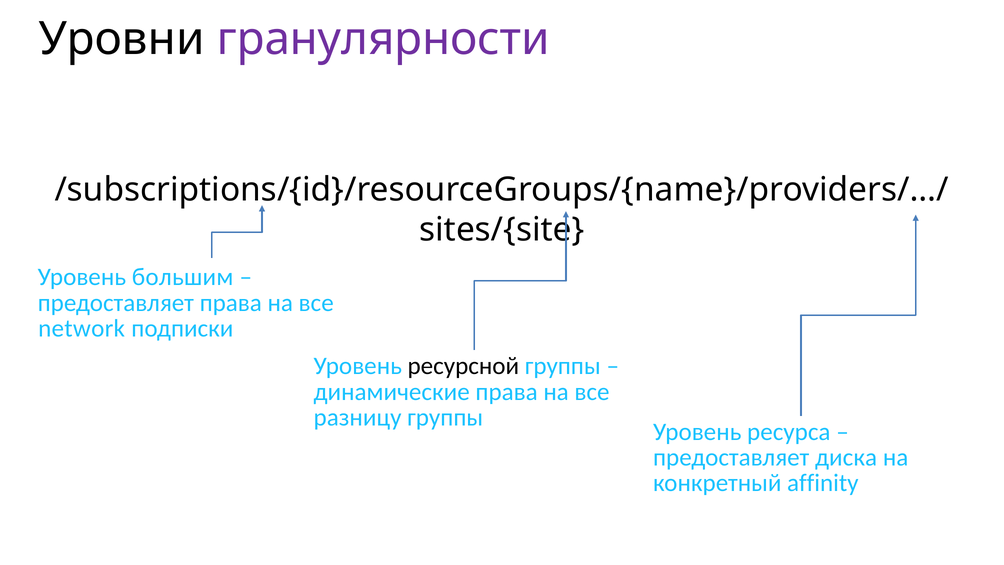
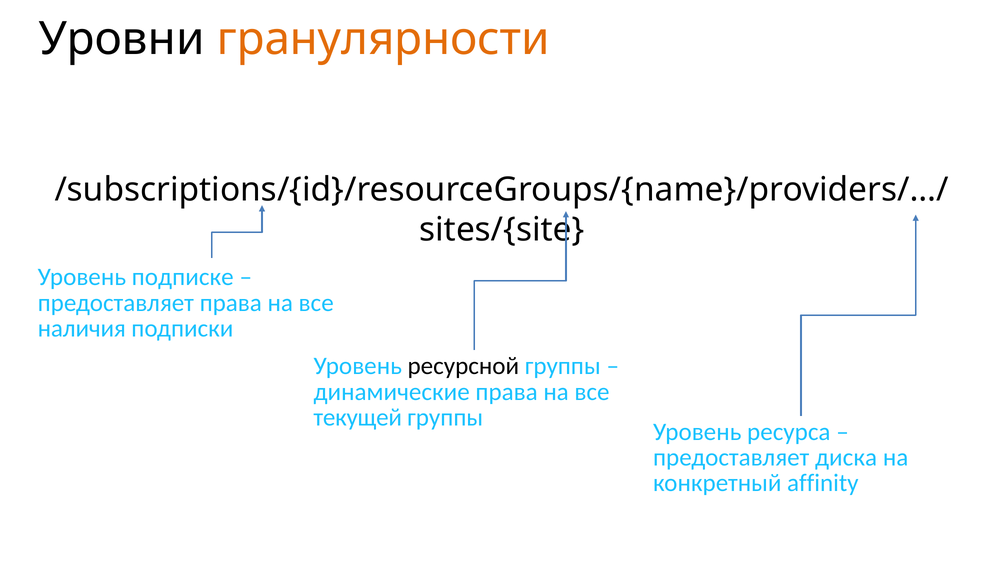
гранулярности colour: purple -> orange (383, 39)
большим: большим -> подписке (183, 277)
network: network -> наличия (82, 328)
разницу: разницу -> текущей (358, 417)
